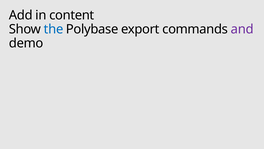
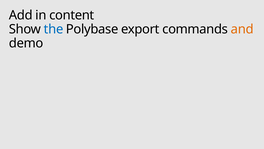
and colour: purple -> orange (242, 29)
